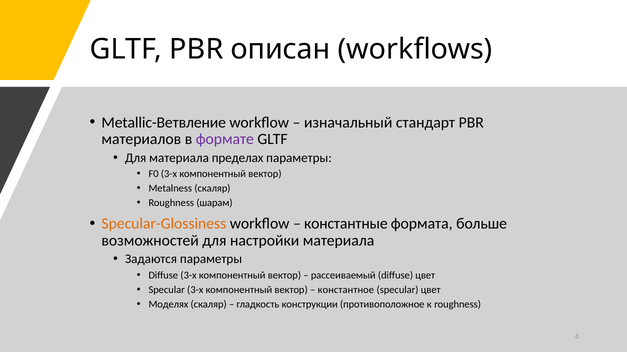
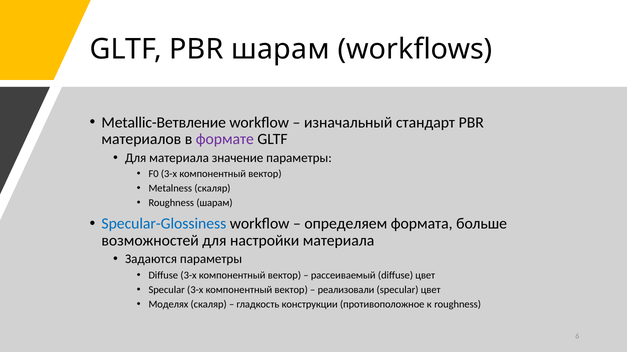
PBR описан: описан -> шарам (280, 49)
пределах: пределах -> значение (238, 158)
Specular-Glossiness colour: orange -> blue (164, 224)
константные: константные -> определяем (346, 224)
константное: константное -> реализовали (346, 290)
